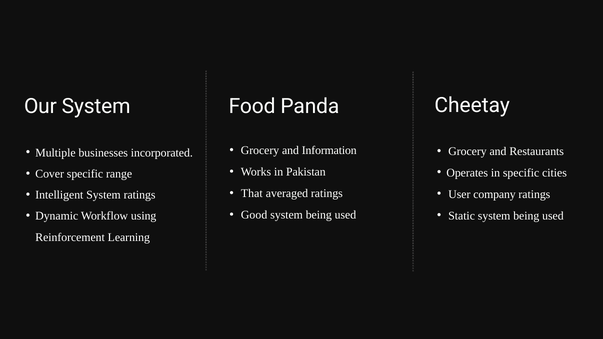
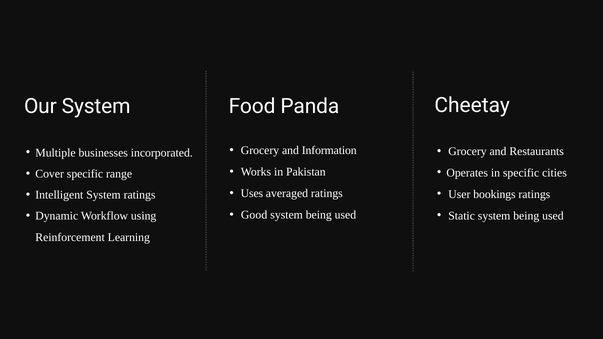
That: That -> Uses (252, 194)
company: company -> bookings (494, 194)
